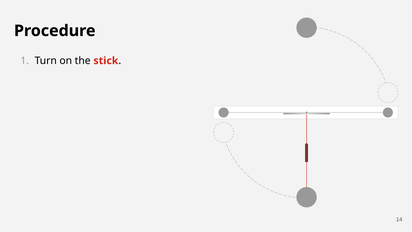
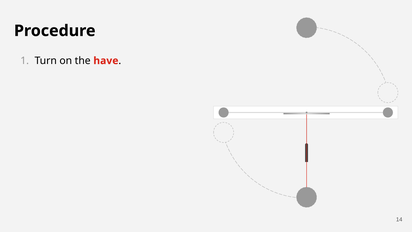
stick: stick -> have (106, 61)
